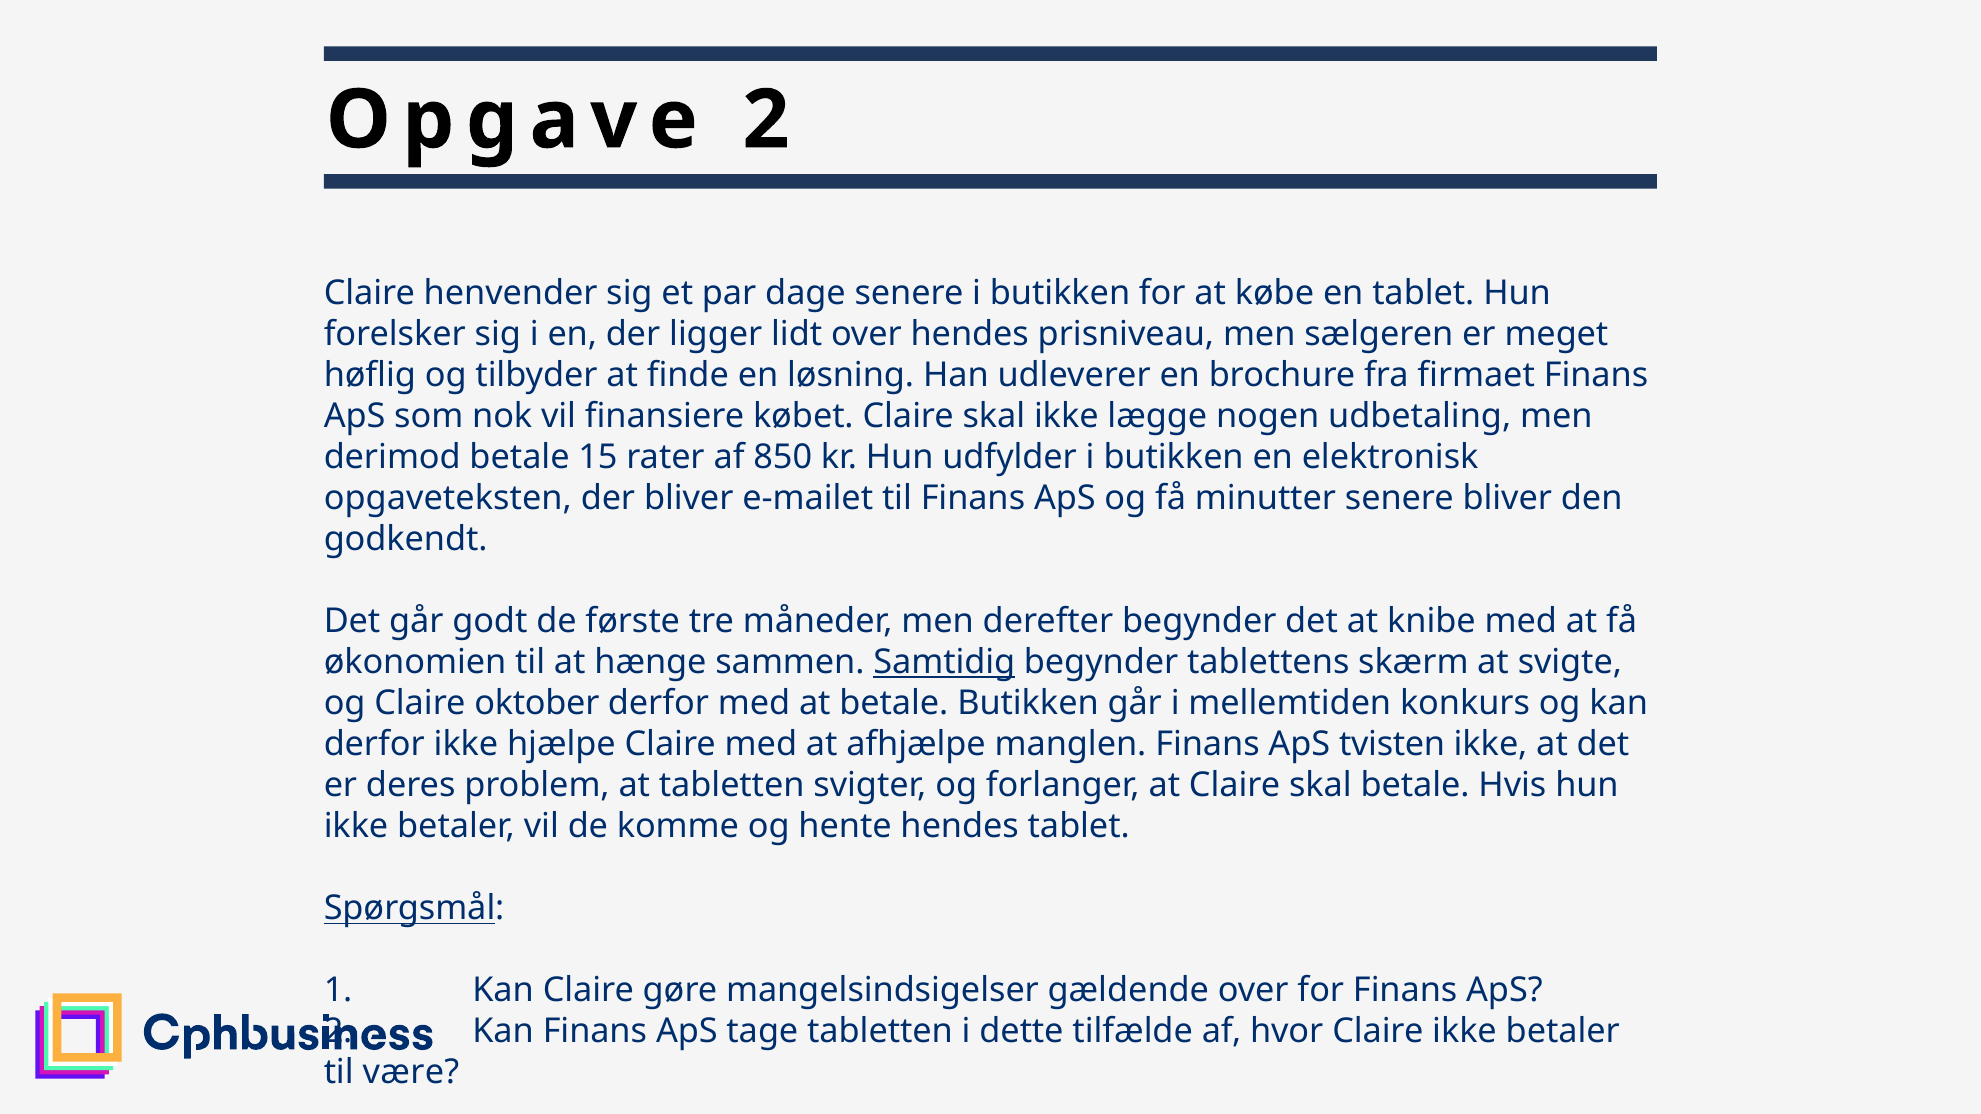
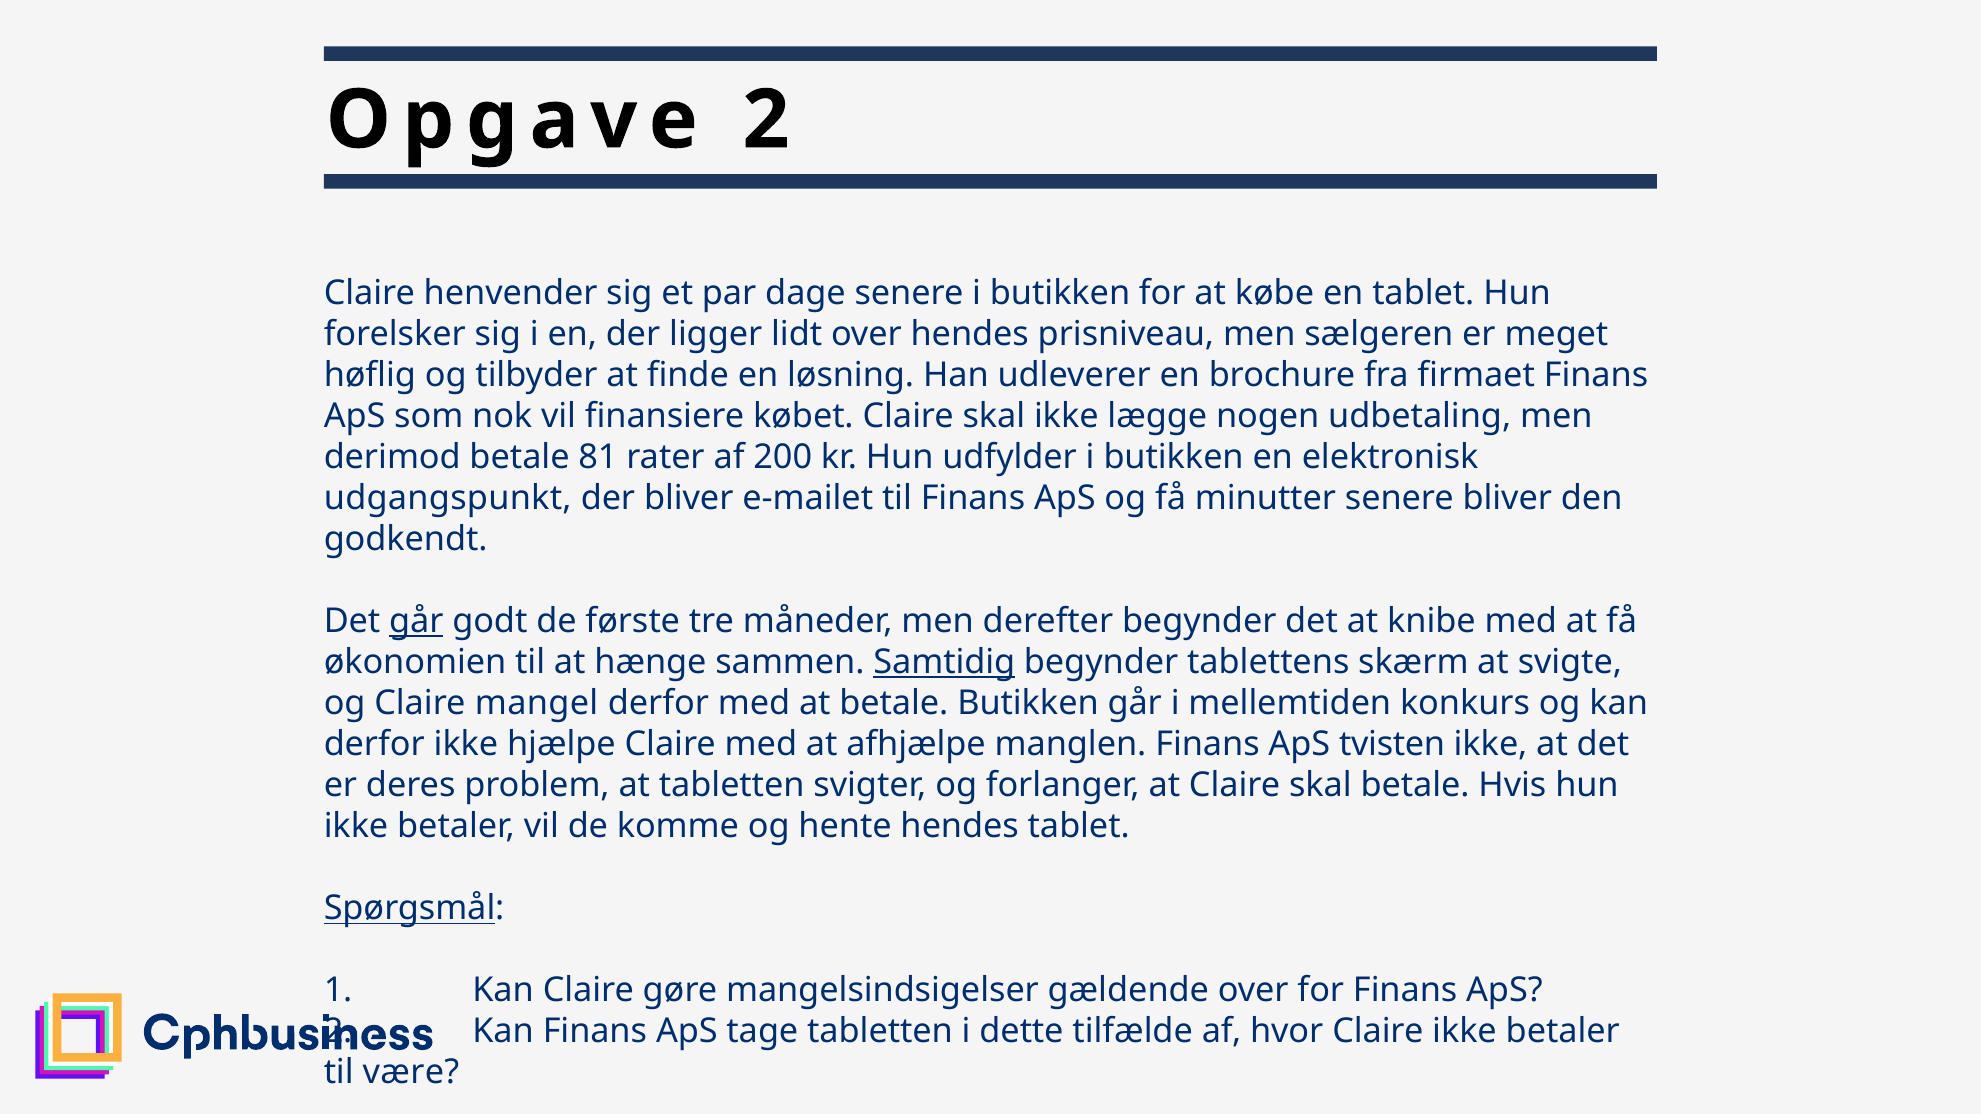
15: 15 -> 81 (598, 457)
850: 850 -> 200 (783, 457)
opgaveteksten: opgaveteksten -> udgangspunkt (448, 498)
går underline: none -> present (416, 621)
oktober: oktober -> mangel (537, 703)
